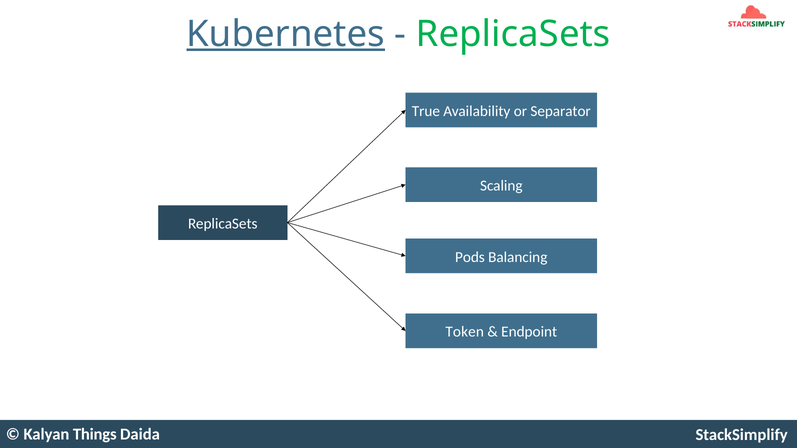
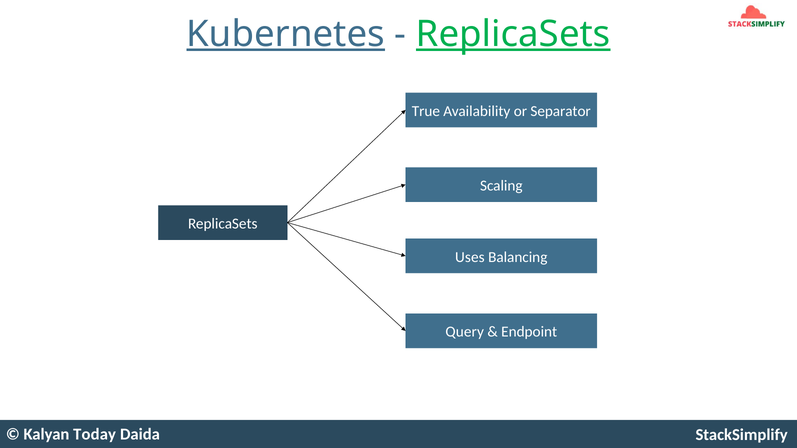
ReplicaSets underline: none -> present (513, 34)
Pods: Pods -> Uses (470, 257)
Token: Token -> Query (465, 332)
Things: Things -> Today (95, 435)
